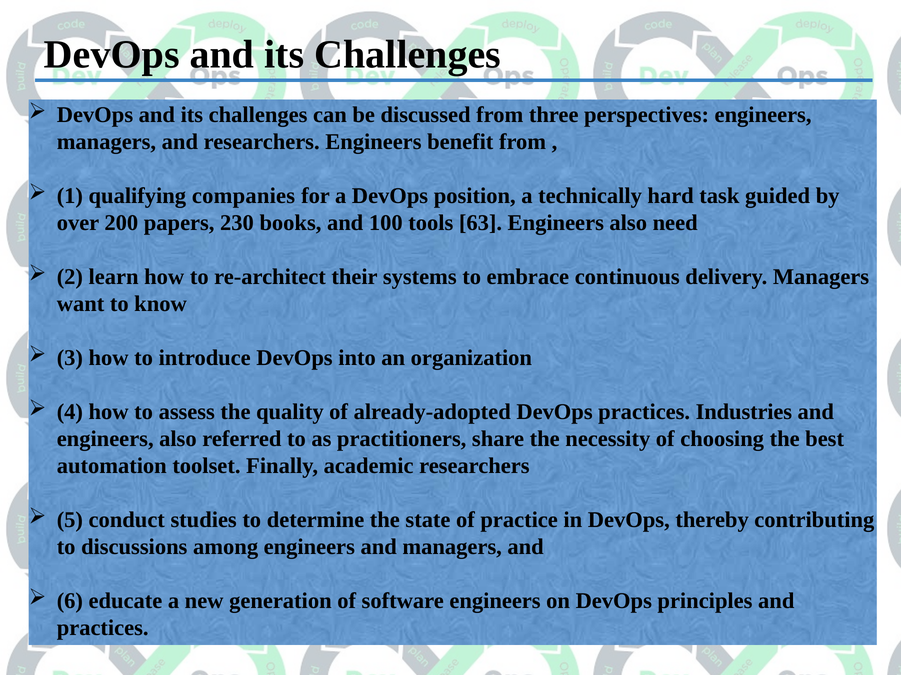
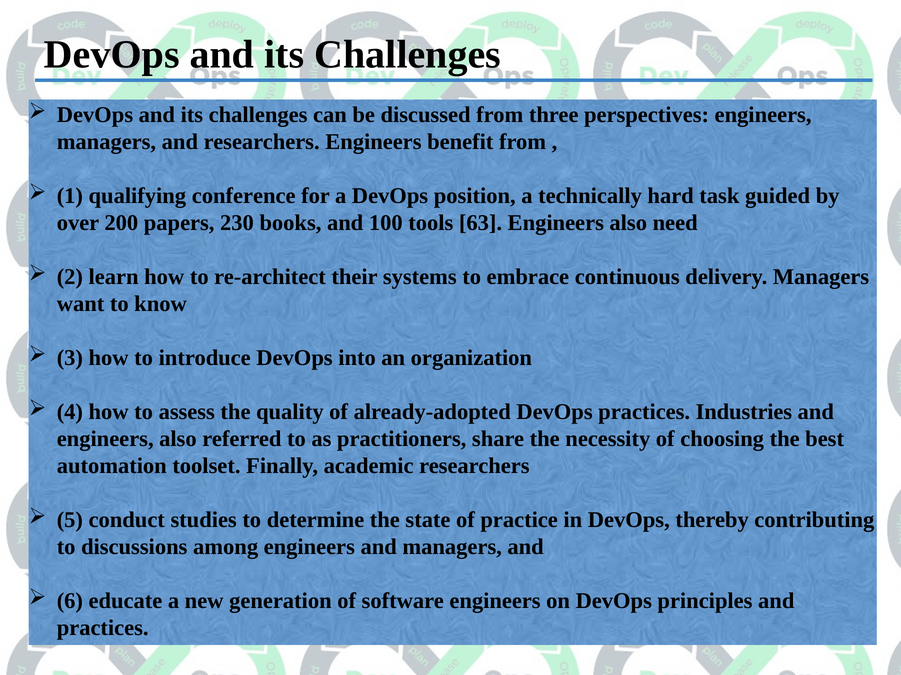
companies: companies -> conference (244, 196)
